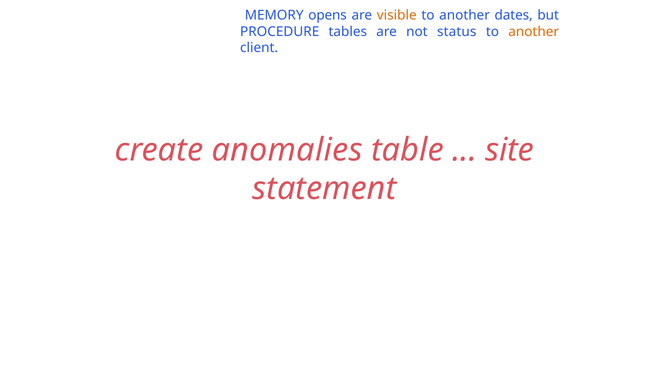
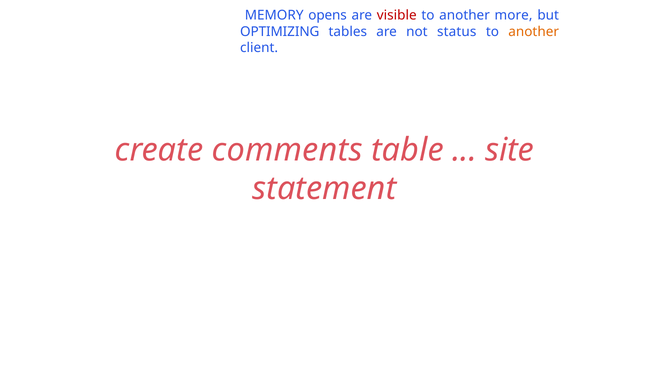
visible colour: orange -> red (397, 16)
dates: dates -> more (514, 16)
PROCEDURE: PROCEDURE -> OPTIMIZING (280, 32)
anomalies: anomalies -> comments (287, 150)
